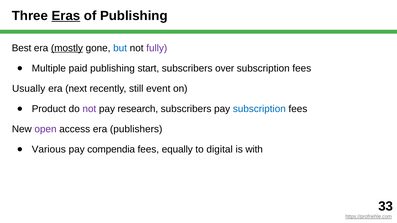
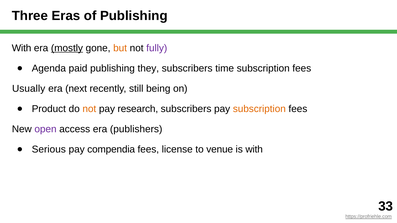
Eras underline: present -> none (66, 16)
Best: Best -> With (22, 48)
but colour: blue -> orange (120, 48)
Multiple: Multiple -> Agenda (49, 68)
start: start -> they (148, 68)
over: over -> time (225, 68)
event: event -> being (158, 89)
not colour: purple -> orange (89, 109)
subscription colour: blue -> orange (259, 109)
Various: Various -> Serious (49, 150)
equally: equally -> license (177, 150)
digital: digital -> venue (220, 150)
